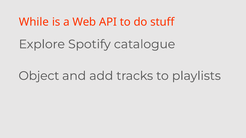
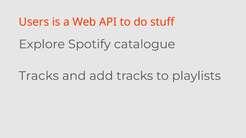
While: While -> Users (34, 22)
Object: Object -> Tracks (39, 76)
